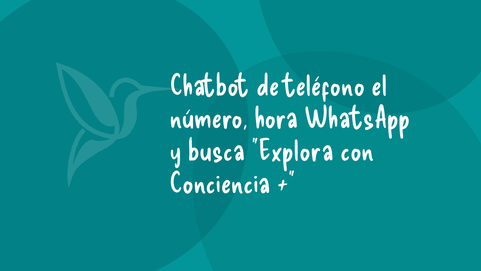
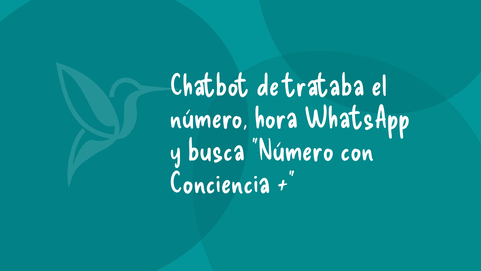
teléfono: teléfono -> trataba (325, 86)
busca Explora: Explora -> Número (293, 151)
